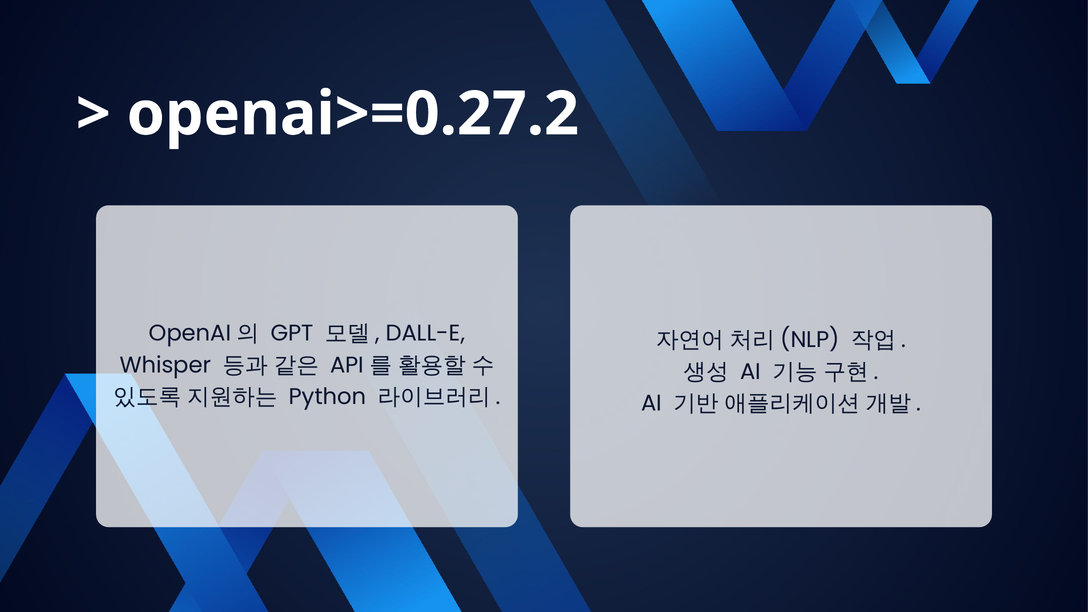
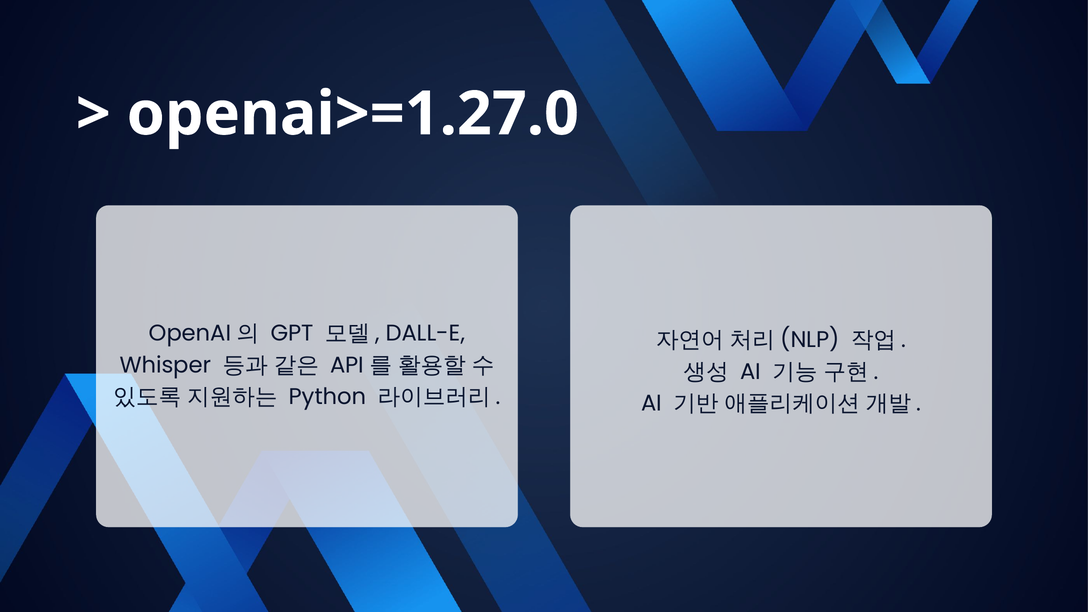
openai>=0.27.2: openai>=0.27.2 -> openai>=1.27.0 (353, 114)
